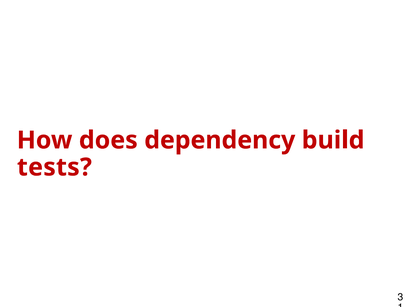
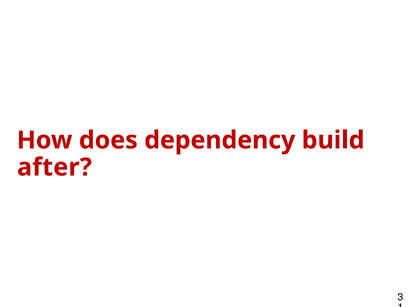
tests: tests -> after (54, 167)
